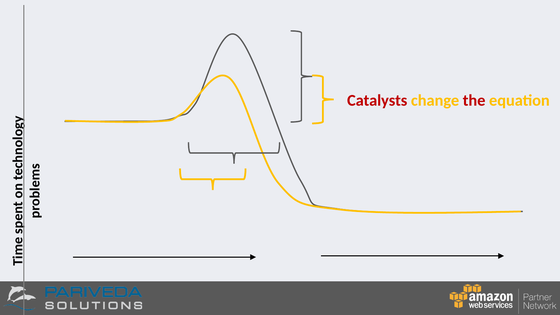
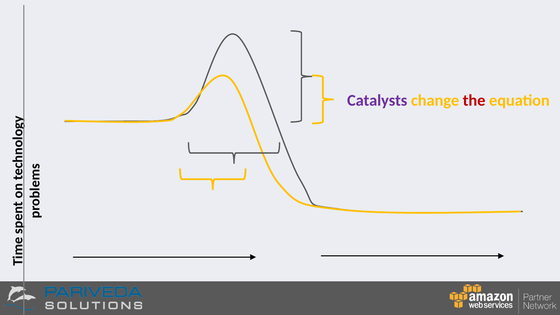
Catalysts colour: red -> purple (377, 100)
